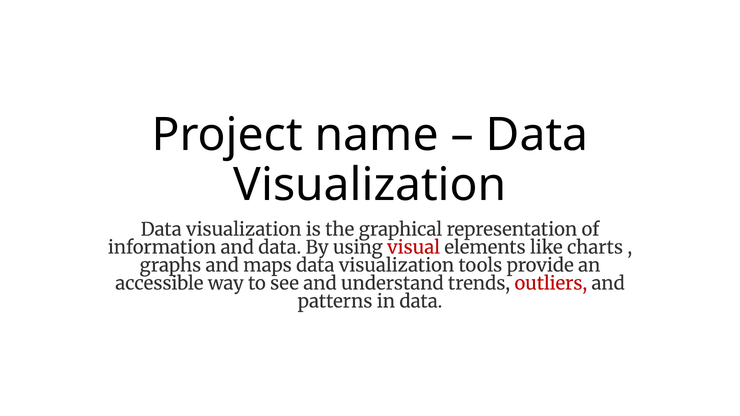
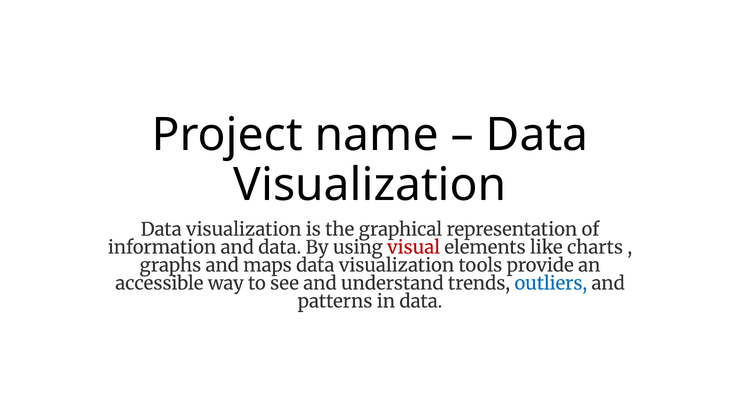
outliers colour: red -> blue (551, 284)
